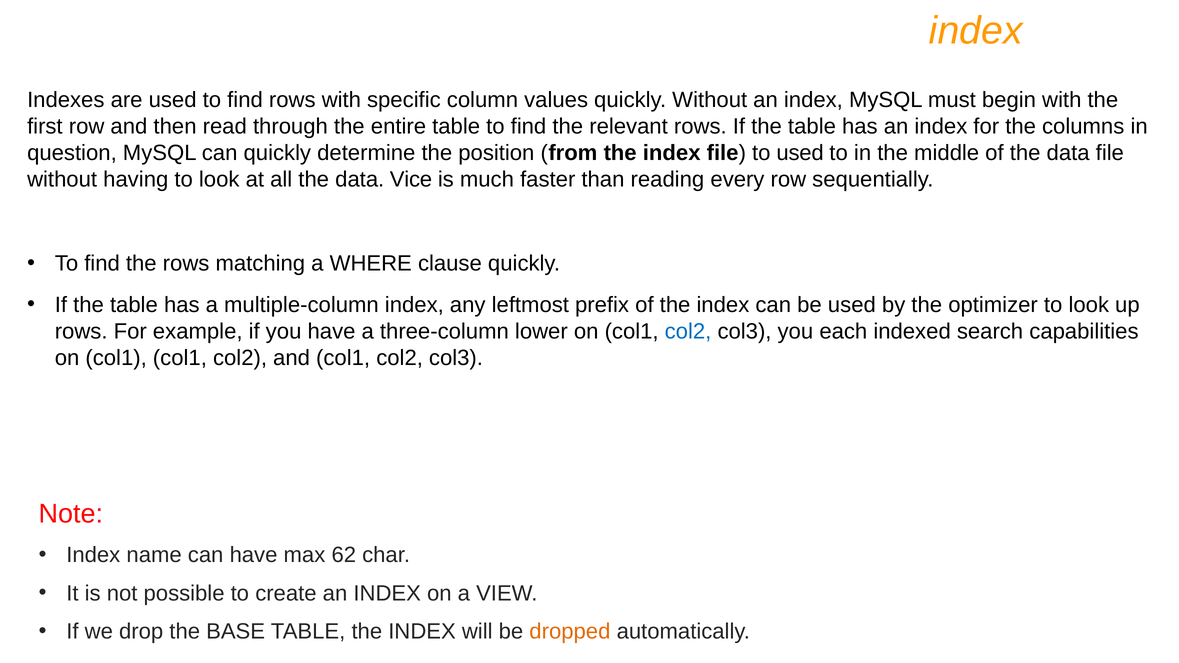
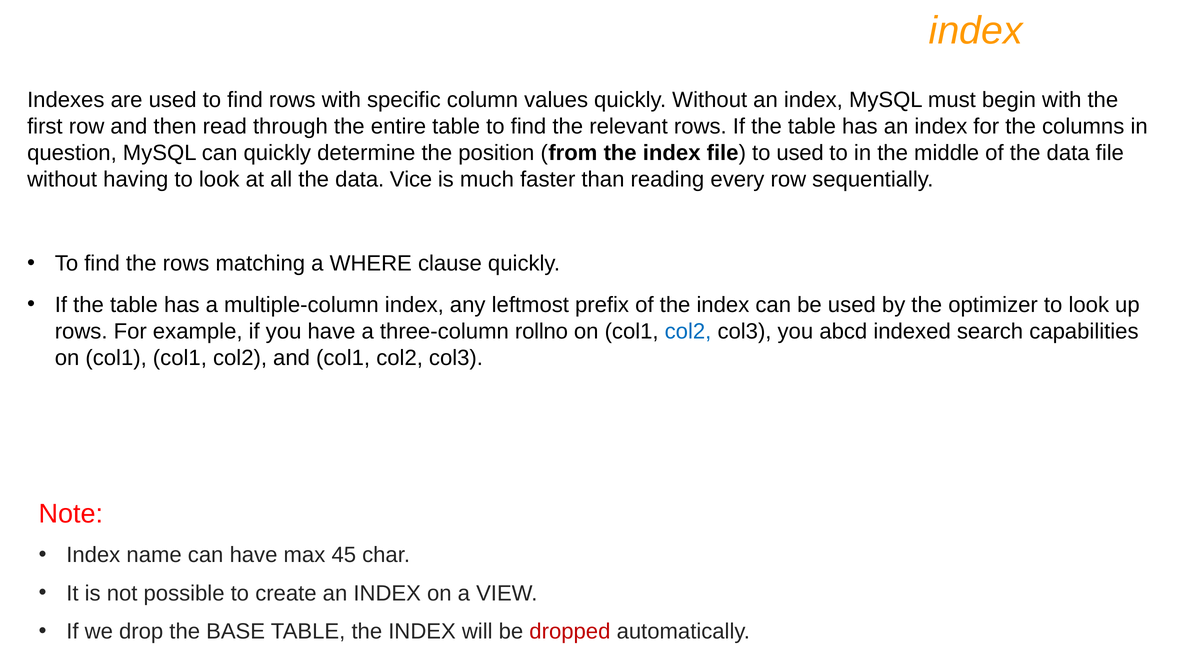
lower: lower -> rollno (541, 331)
each: each -> abcd (843, 331)
62: 62 -> 45 (344, 555)
dropped colour: orange -> red (570, 632)
